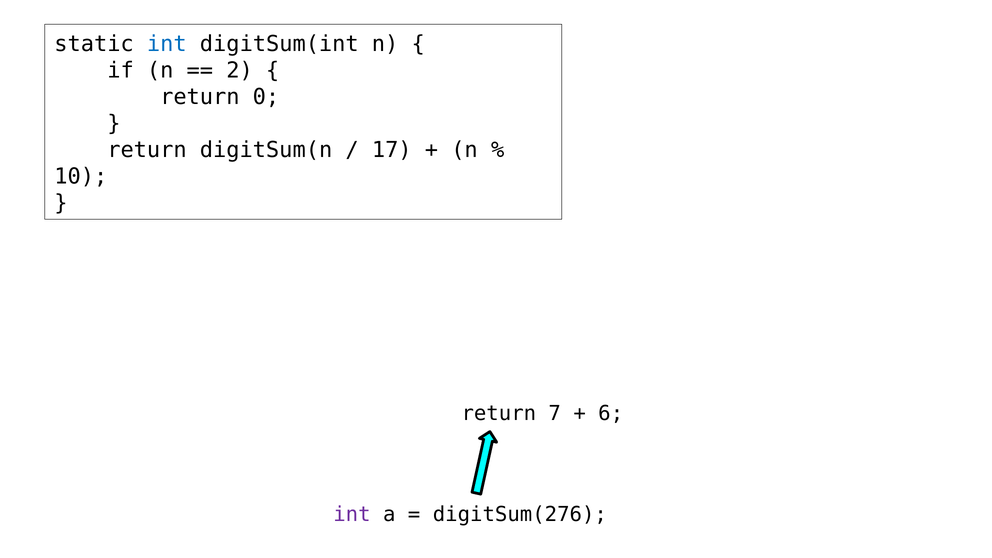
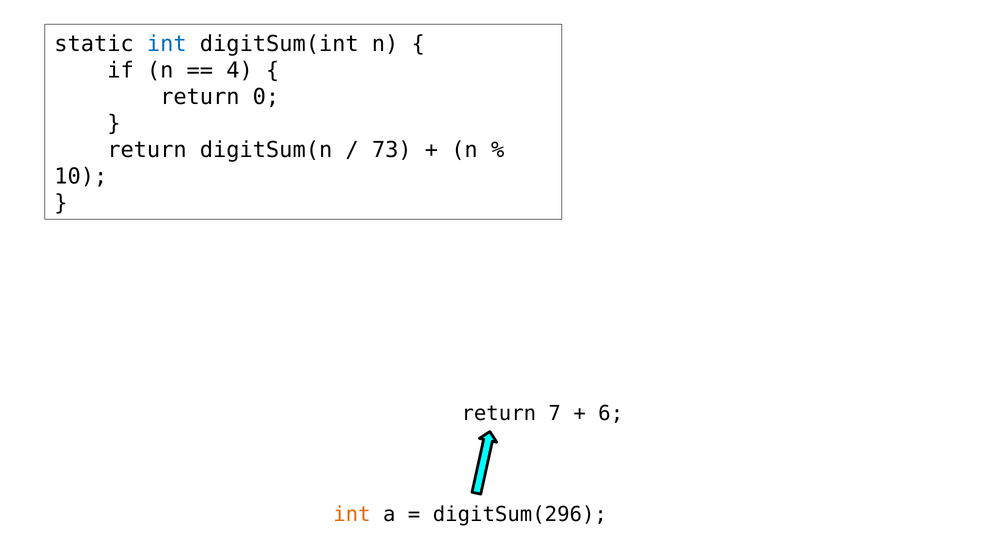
2: 2 -> 4 (240, 71)
17: 17 -> 73 (392, 150)
int colour: purple -> orange (352, 515)
digitSum(276: digitSum(276 -> digitSum(296 (520, 515)
